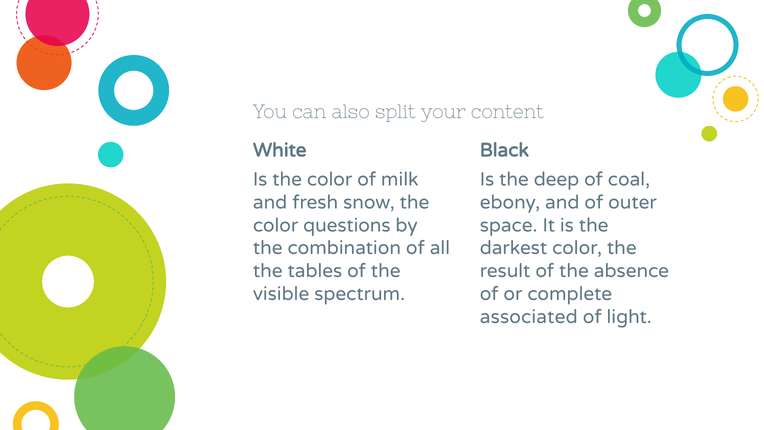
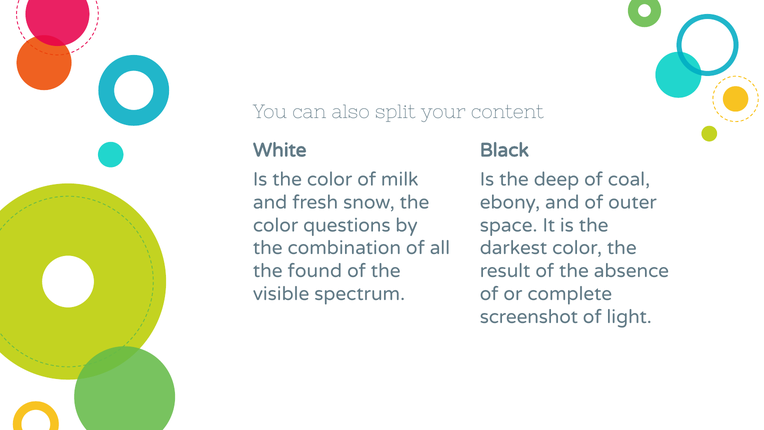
tables: tables -> found (315, 271)
associated: associated -> screenshot (529, 317)
